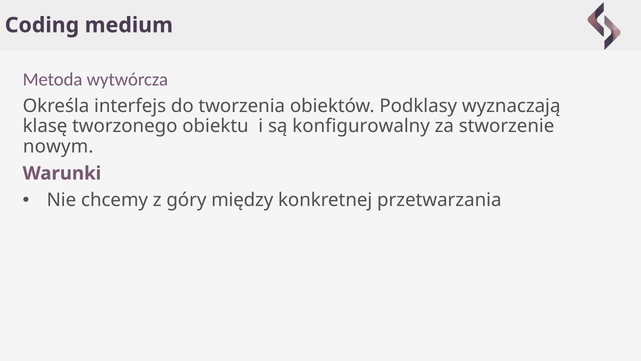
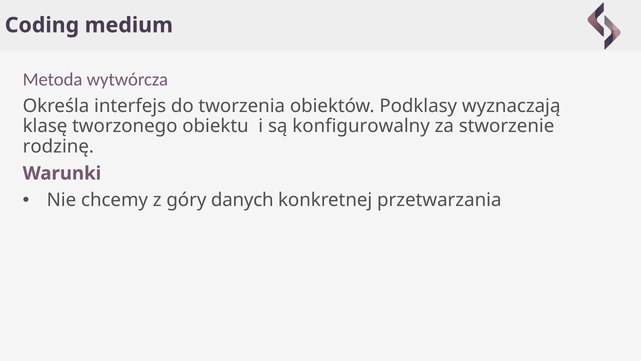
nowym: nowym -> rodzinę (58, 146)
między: między -> danych (242, 200)
